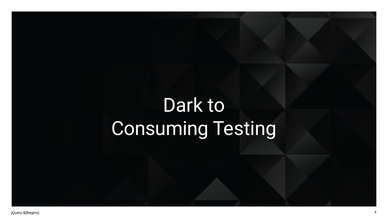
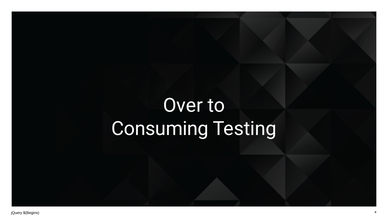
Dark: Dark -> Over (183, 105)
